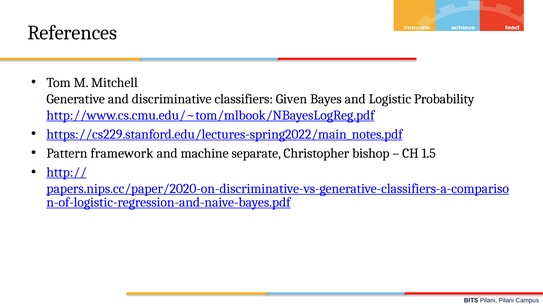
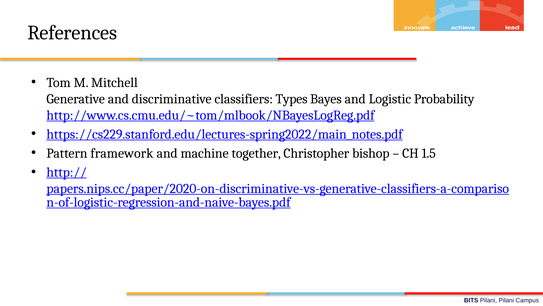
Given: Given -> Types (292, 99)
separate: separate -> together (256, 153)
